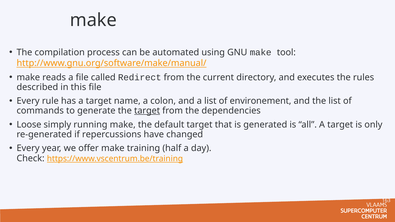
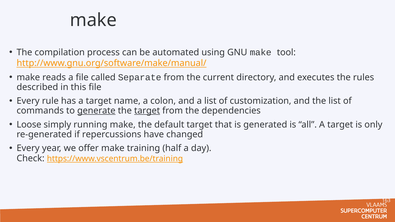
Redirect: Redirect -> Separate (140, 77)
environement: environement -> customization (261, 101)
generate underline: none -> present (96, 111)
